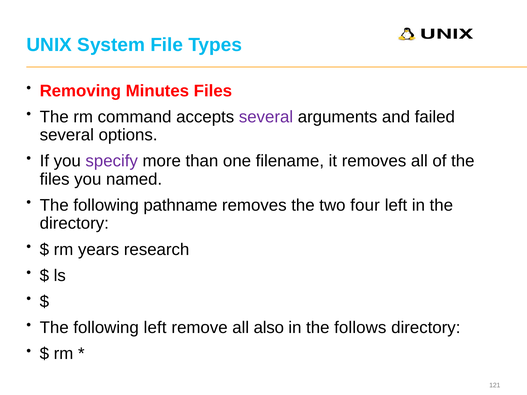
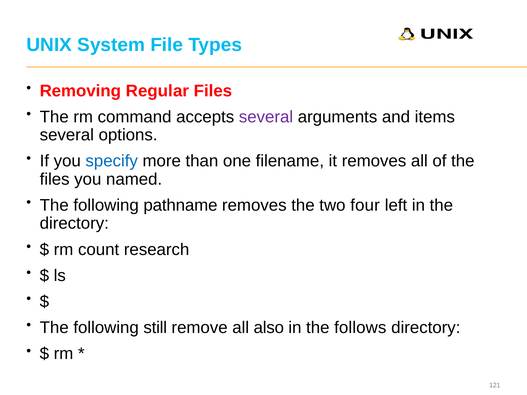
Minutes: Minutes -> Regular (157, 91)
failed: failed -> items (435, 117)
specify colour: purple -> blue (112, 161)
years: years -> count (99, 250)
following left: left -> still (155, 328)
